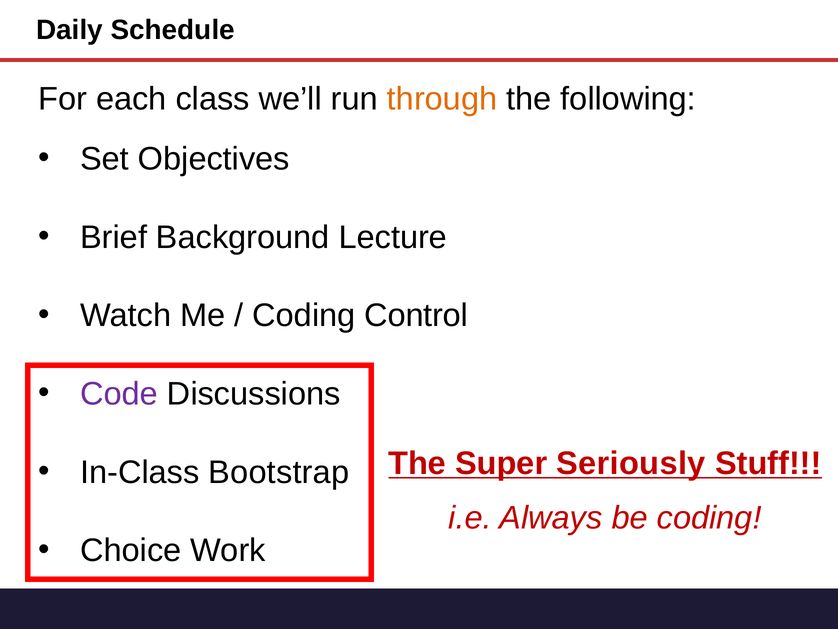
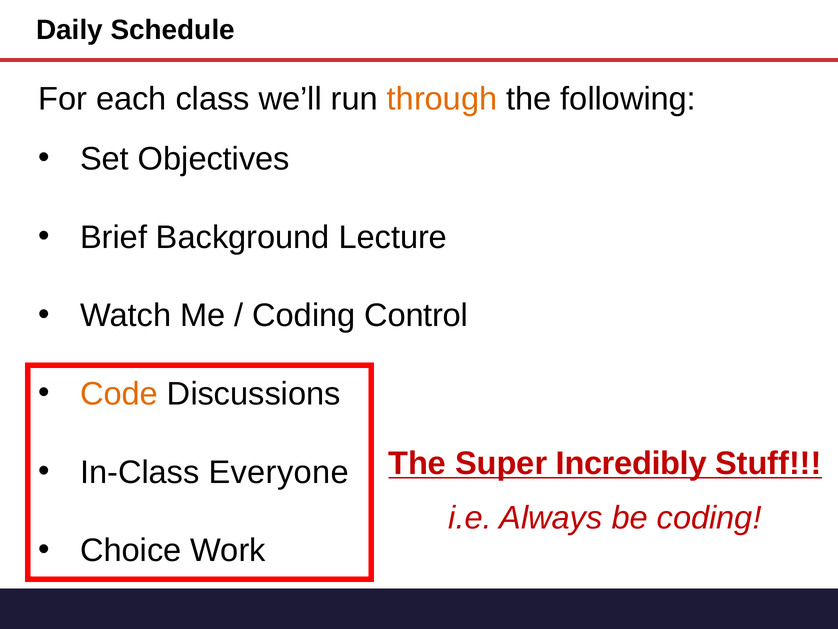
Code colour: purple -> orange (119, 394)
Seriously: Seriously -> Incredibly (631, 463)
Bootstrap: Bootstrap -> Everyone (279, 472)
